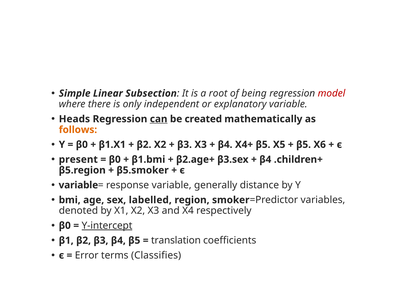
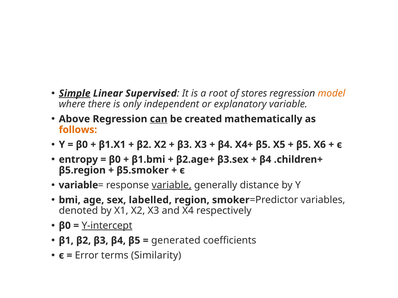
Simple underline: none -> present (75, 94)
Subsection: Subsection -> Supervised (151, 94)
being: being -> stores (254, 94)
model colour: red -> orange (332, 94)
Heads: Heads -> Above (74, 119)
present: present -> entropy (78, 160)
variable underline: none -> present (172, 185)
translation: translation -> generated (176, 241)
Classifies: Classifies -> Similarity (156, 256)
